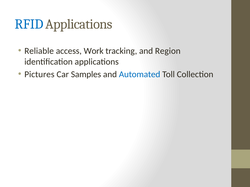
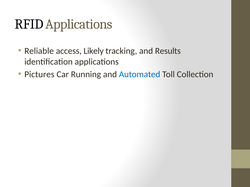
RFID colour: blue -> black (29, 24)
Work: Work -> Likely (94, 51)
Region: Region -> Results (168, 51)
Samples: Samples -> Running (86, 75)
